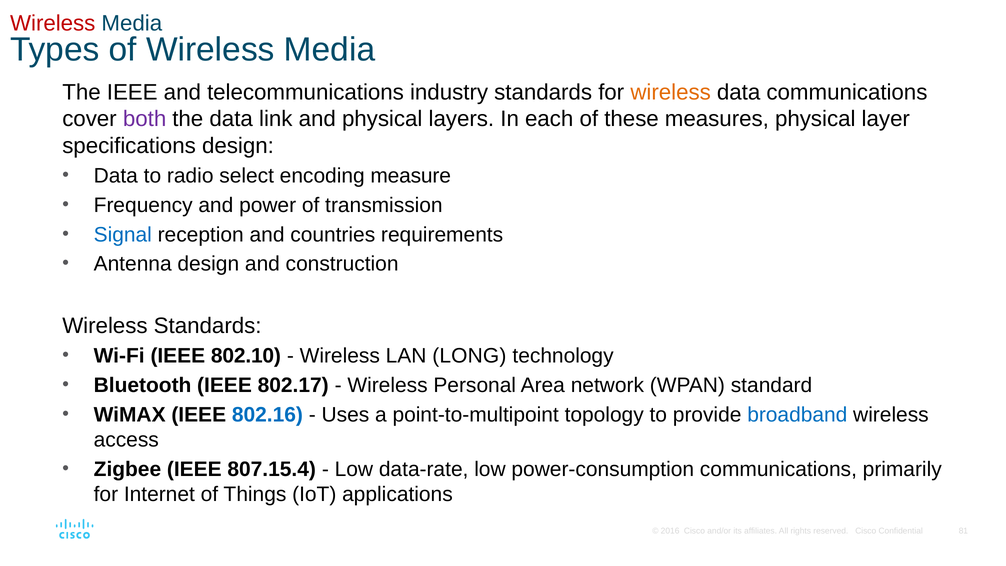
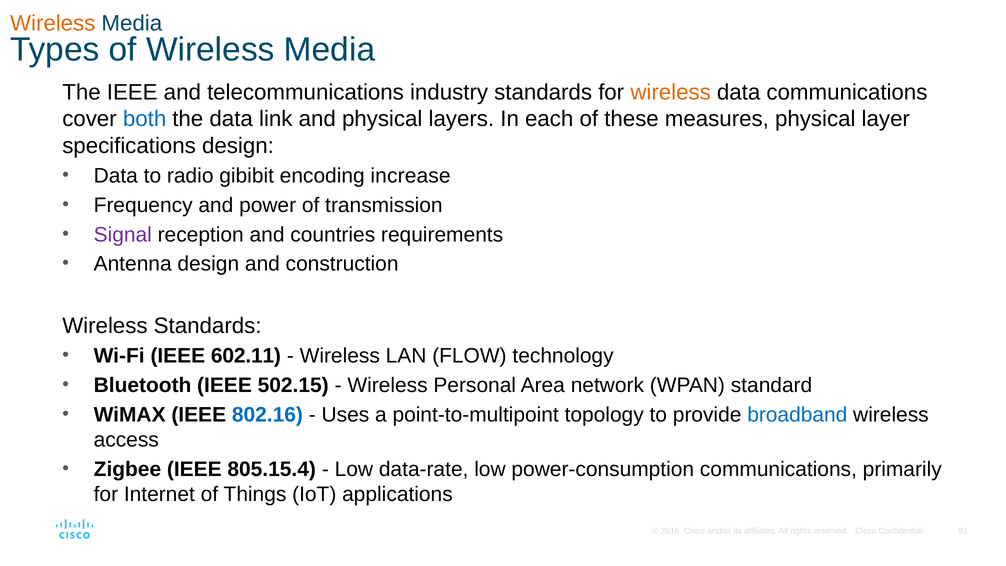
Wireless colour: red -> orange (53, 23)
both colour: purple -> blue (145, 119)
select: select -> gibibit (247, 176)
measure: measure -> increase (411, 176)
Signal colour: blue -> purple (123, 235)
802.10: 802.10 -> 602.11 (246, 356)
LONG: LONG -> FLOW (469, 356)
802.17: 802.17 -> 502.15 (293, 385)
807.15.4: 807.15.4 -> 805.15.4 (272, 469)
